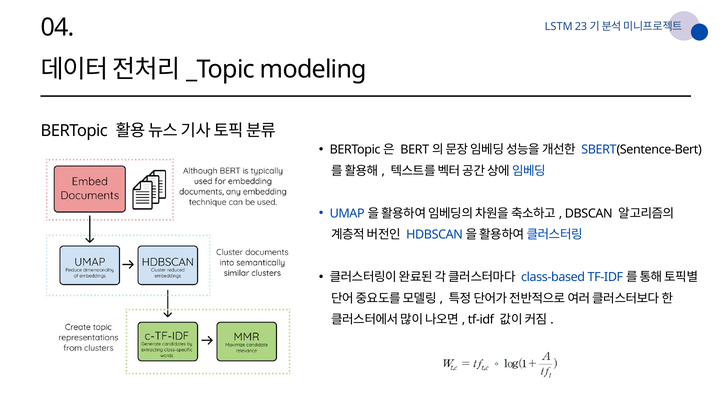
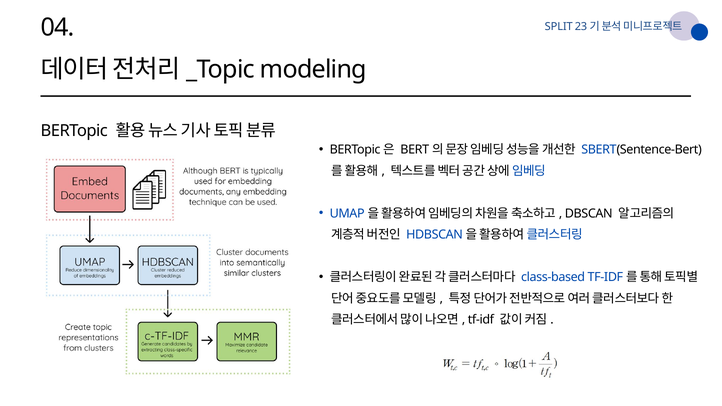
LSTM: LSTM -> SPLIT (559, 27)
